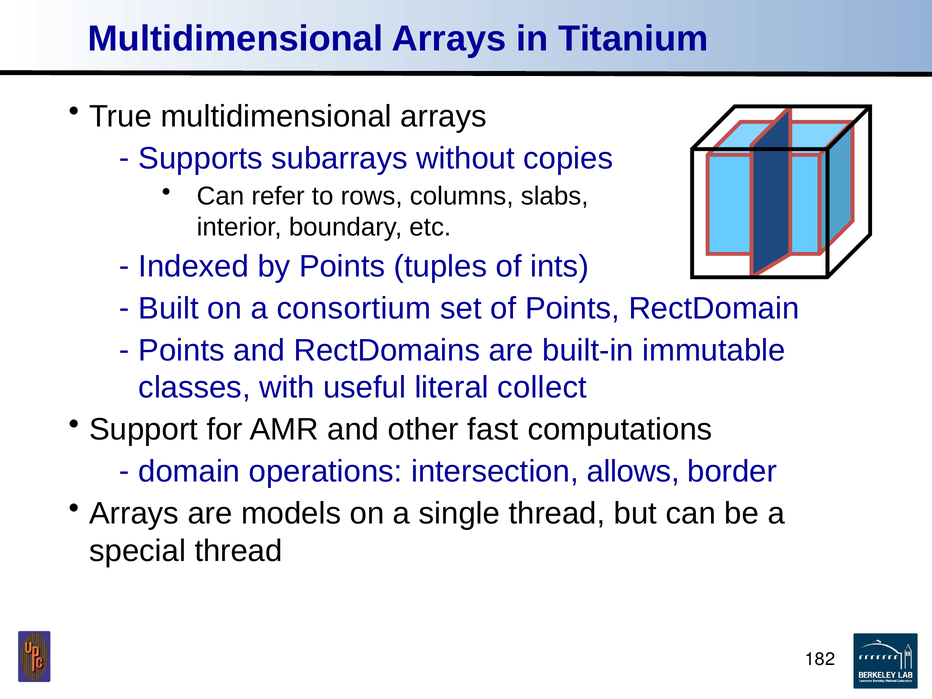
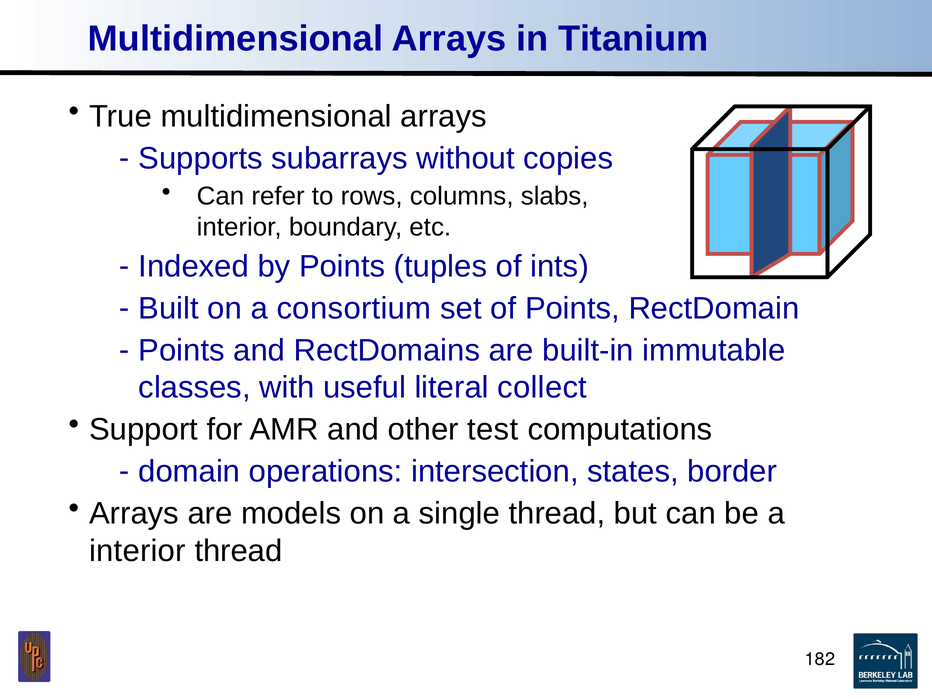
fast: fast -> test (493, 430)
allows: allows -> states (633, 472)
special: special -> interior (137, 551)
